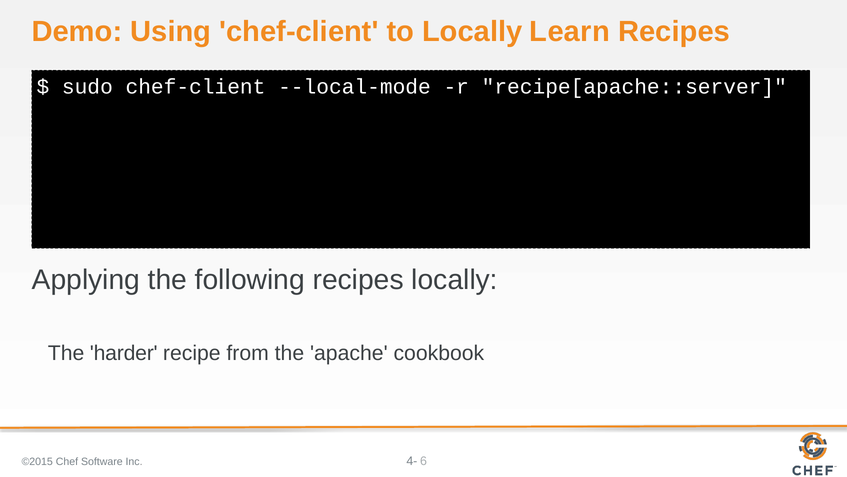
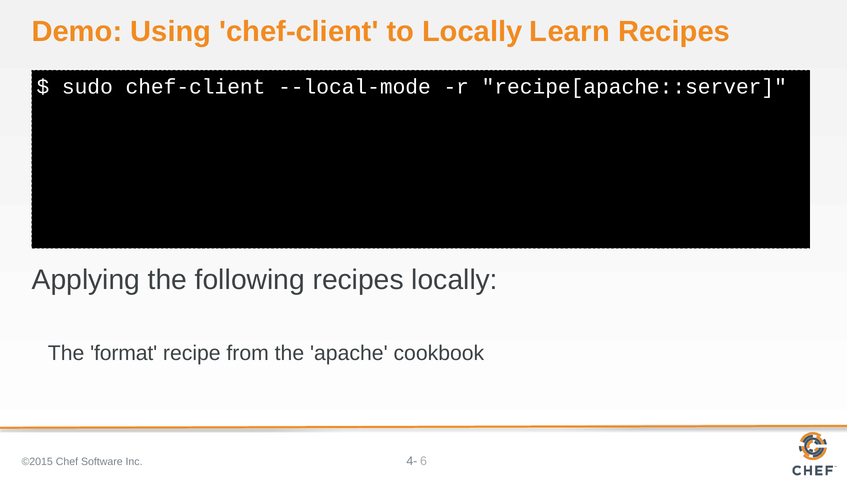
harder: harder -> format (124, 353)
